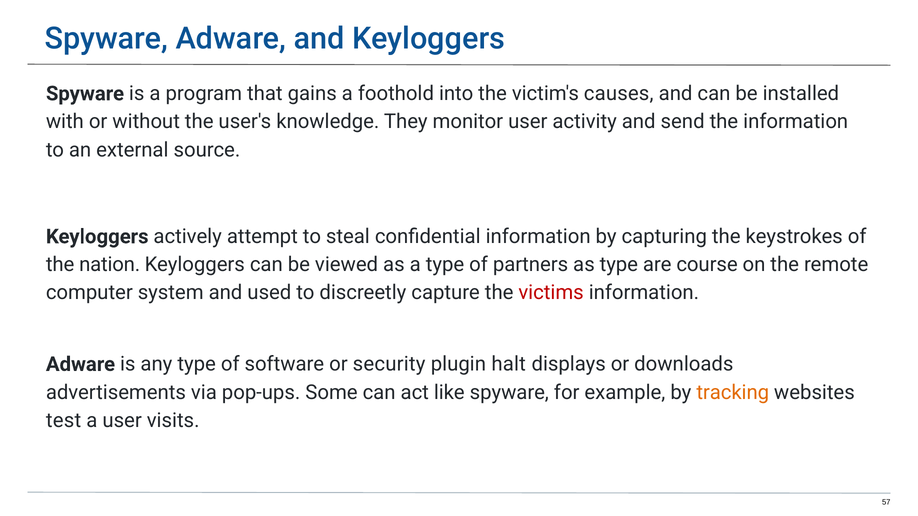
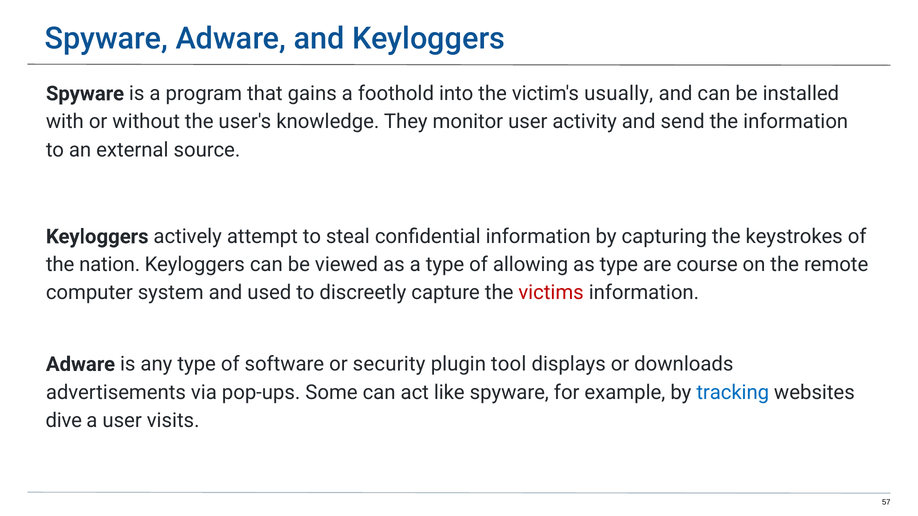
causes: causes -> usually (619, 94)
partners: partners -> allowing (531, 265)
halt: halt -> tool (509, 364)
tracking colour: orange -> blue (733, 393)
test: test -> dive (64, 421)
